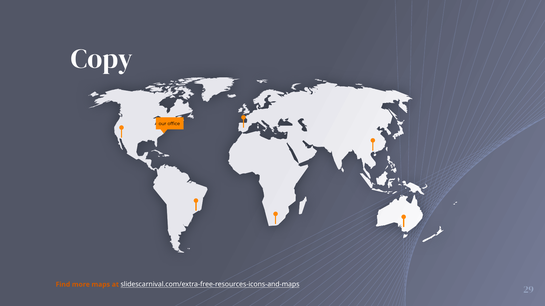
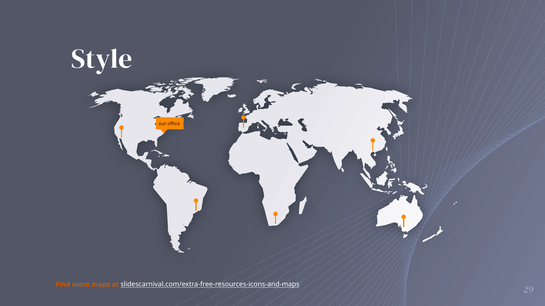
Copy: Copy -> Style (102, 59)
